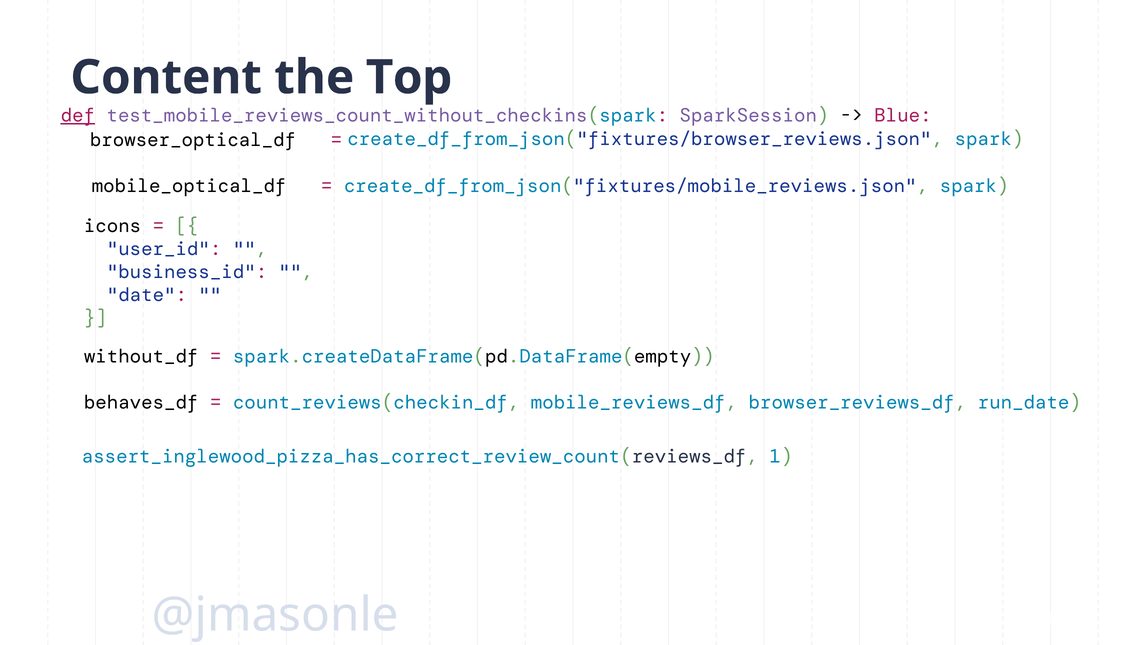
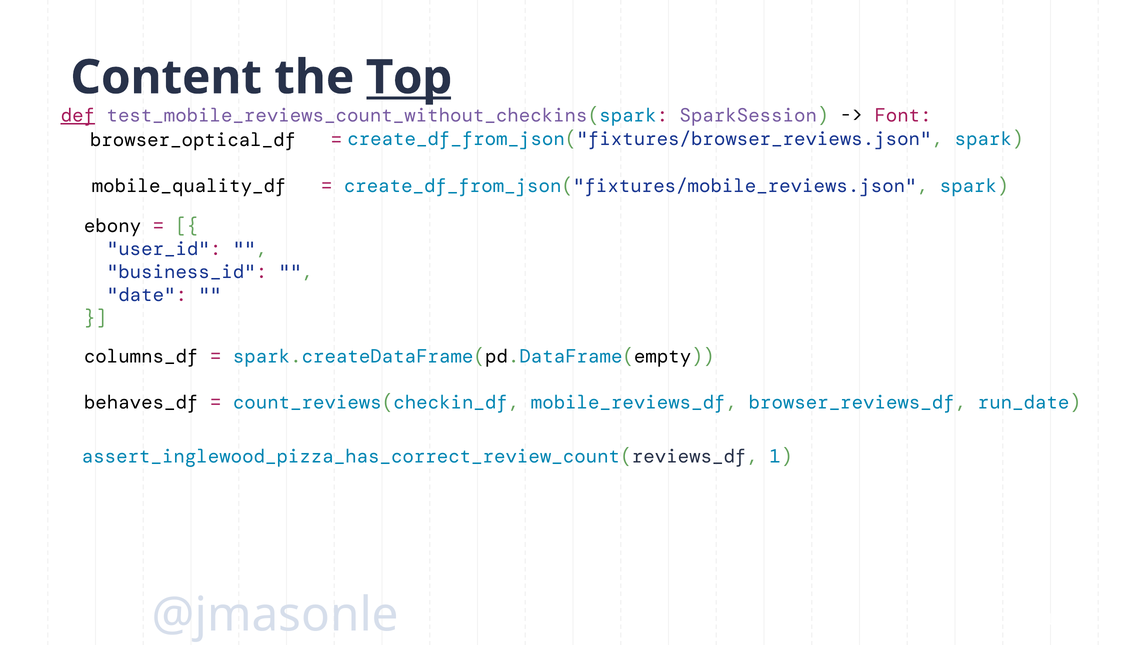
Top underline: none -> present (409, 77)
Blue: Blue -> Font (903, 115)
mobile_optical_df: mobile_optical_df -> mobile_quality_df (189, 186)
icons: icons -> ebony (113, 226)
without_df: without_df -> columns_df (141, 356)
